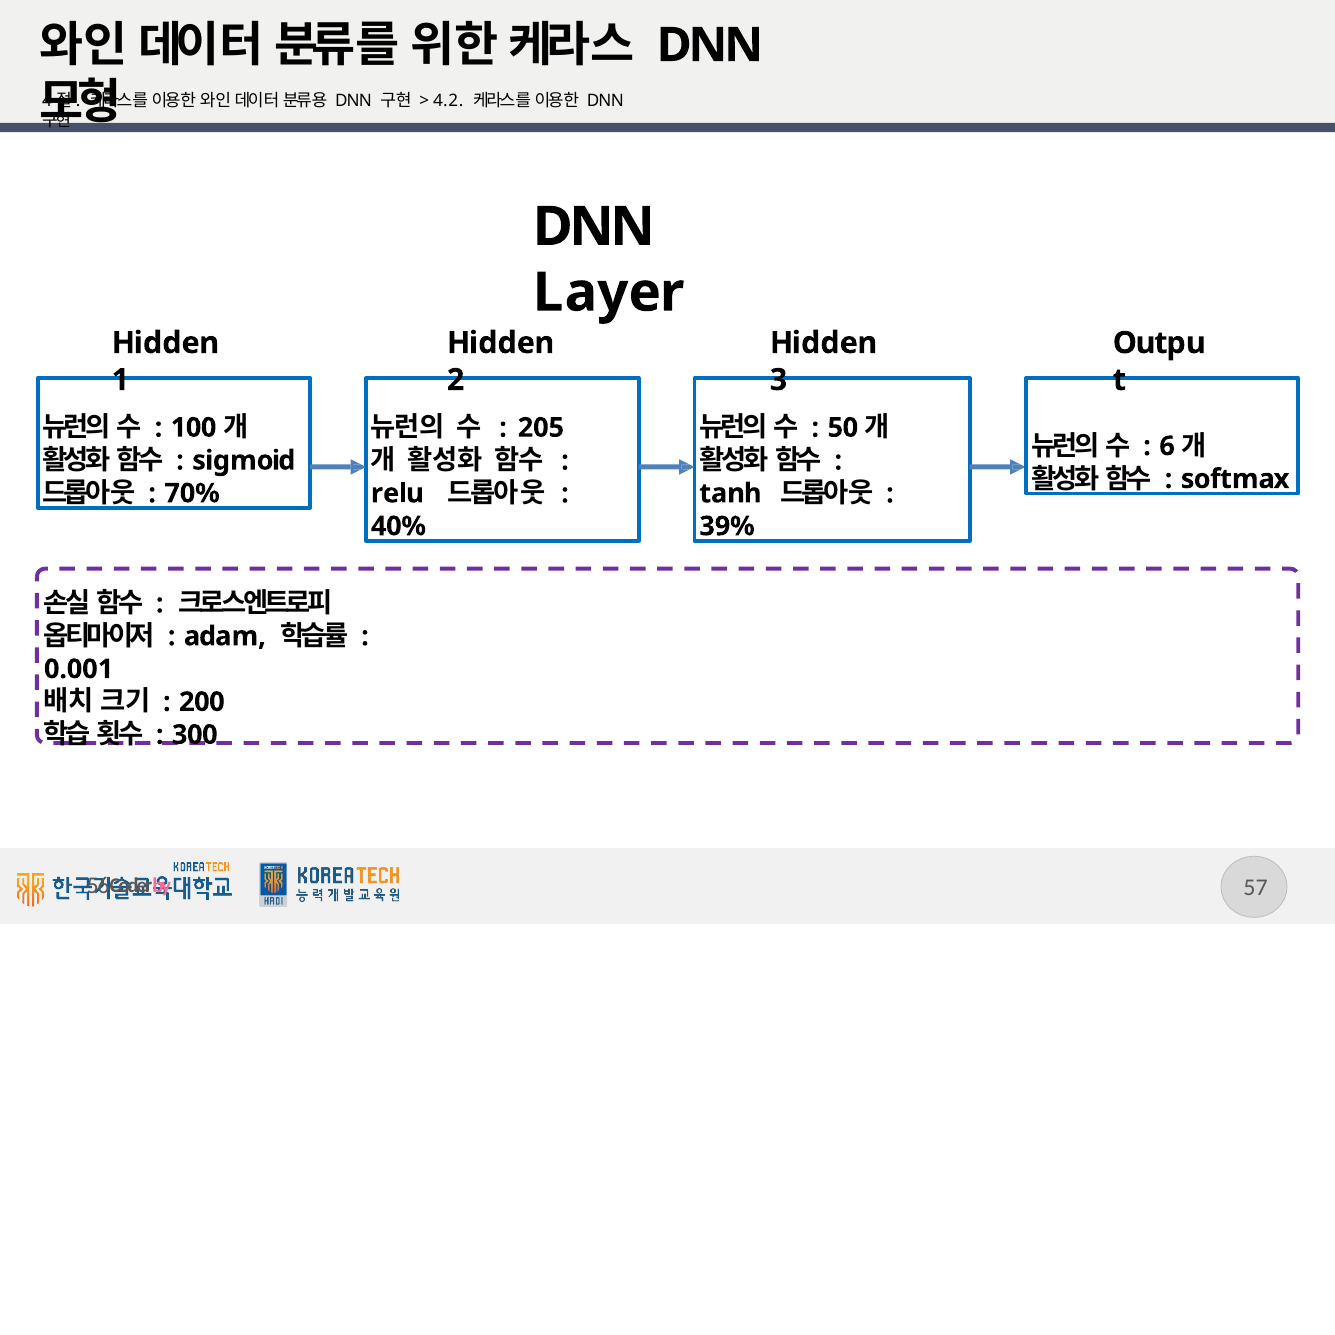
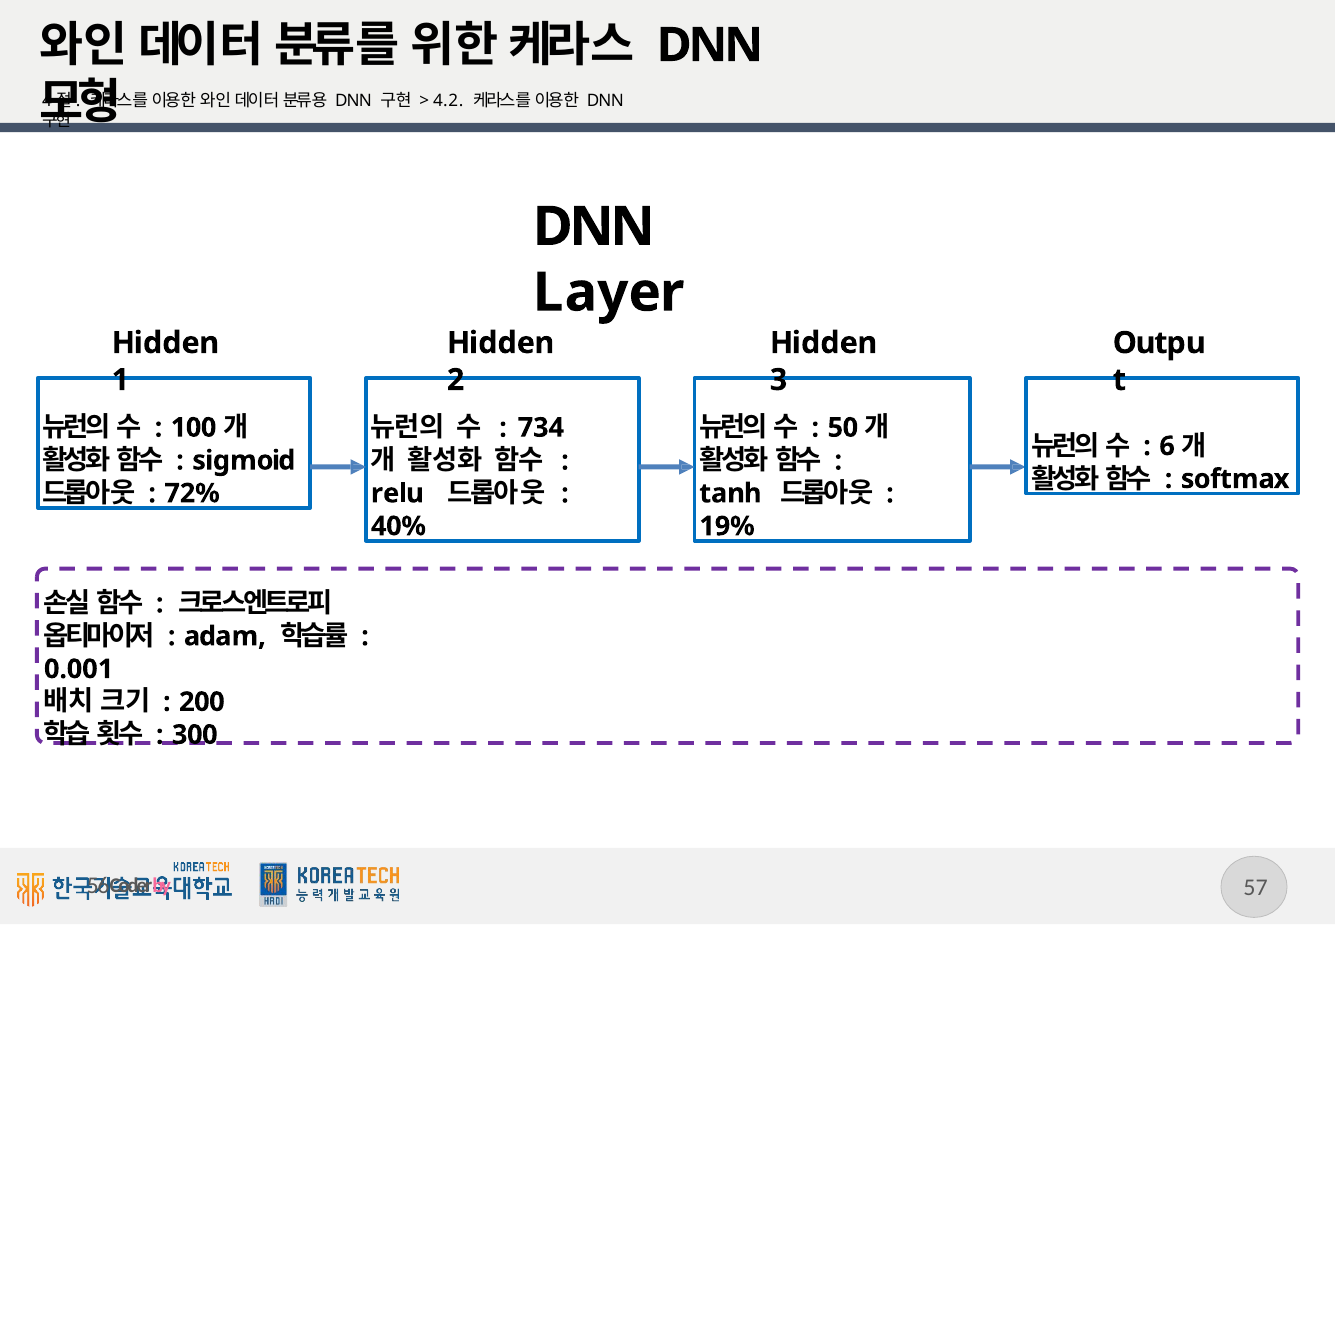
205: 205 -> 734 (541, 428)
70%: 70% -> 72% (192, 493)
39%: 39% -> 19% (727, 526)
